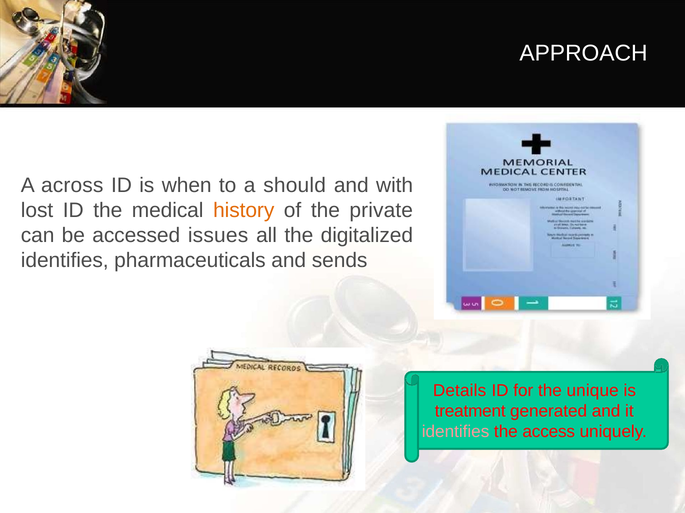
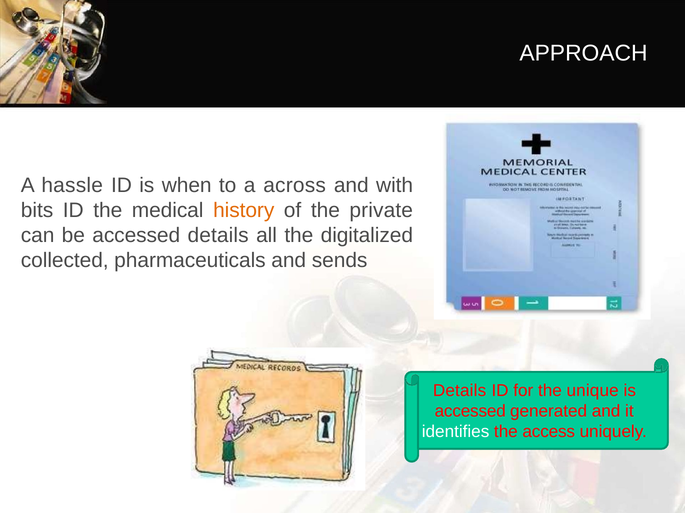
across: across -> hassle (72, 185)
should: should -> across (295, 185)
lost: lost -> bits (37, 211)
accessed issues: issues -> details (218, 236)
identifies: identifies -> collected (65, 261)
treatment: treatment -> accessed (470, 412)
identifies colour: pink -> white (456, 432)
